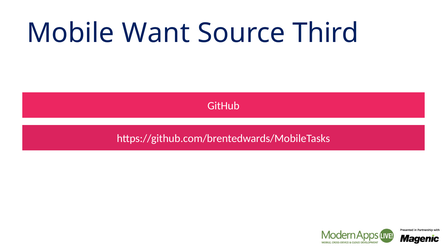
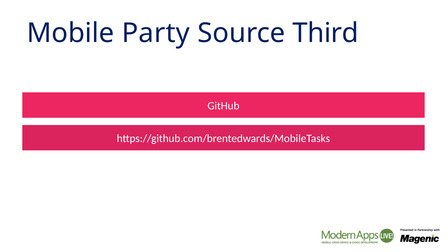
Want: Want -> Party (156, 33)
